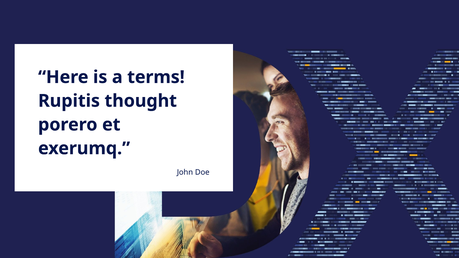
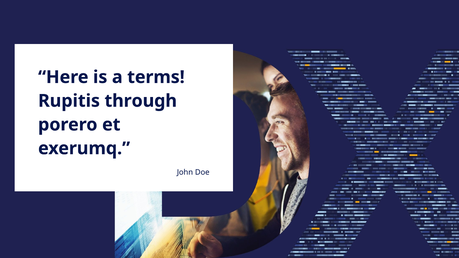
thought: thought -> through (141, 101)
